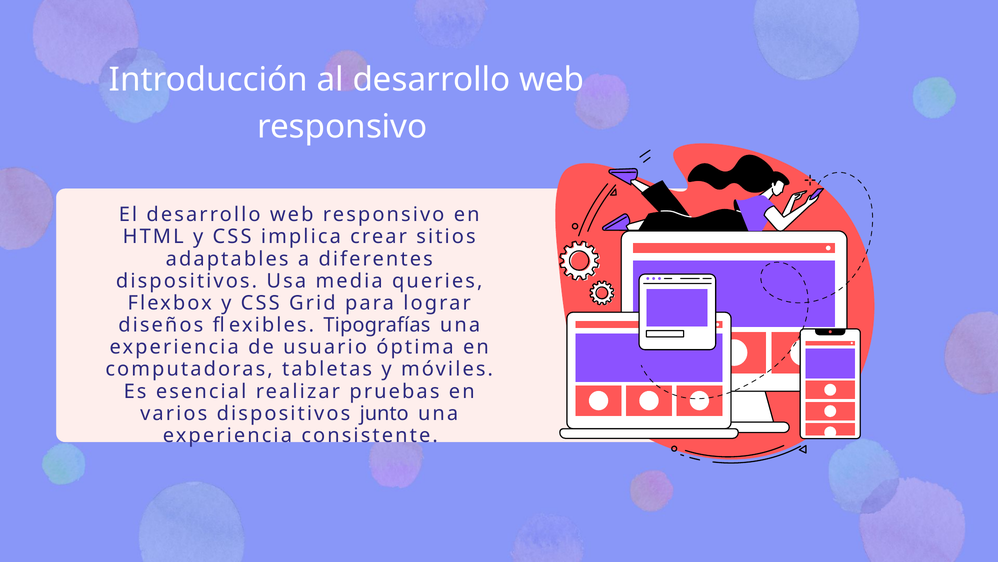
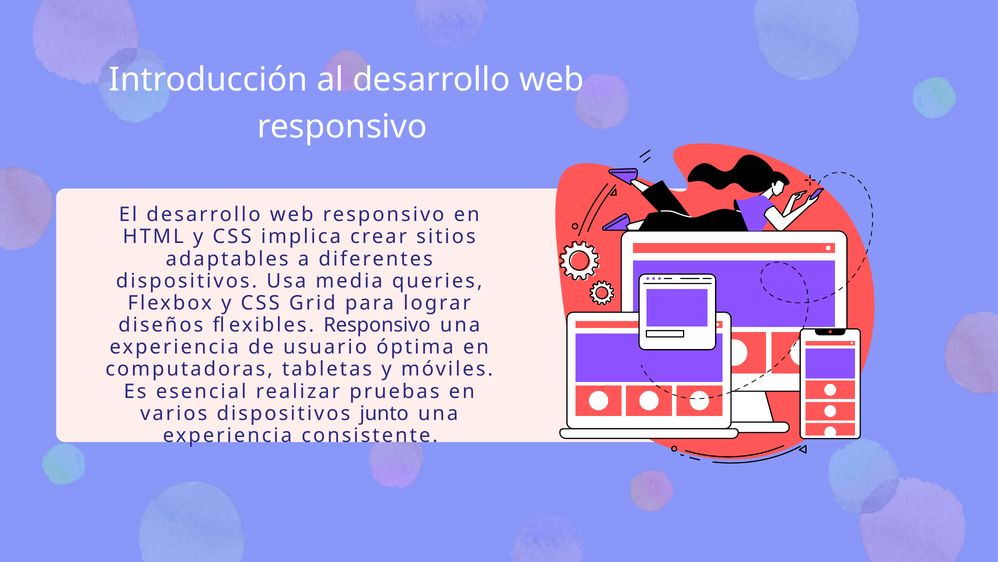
flexibles Tipografías: Tipografías -> Responsivo (377, 325)
